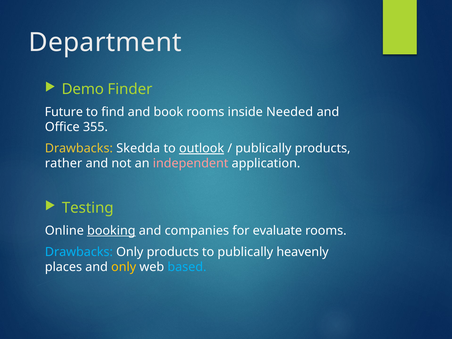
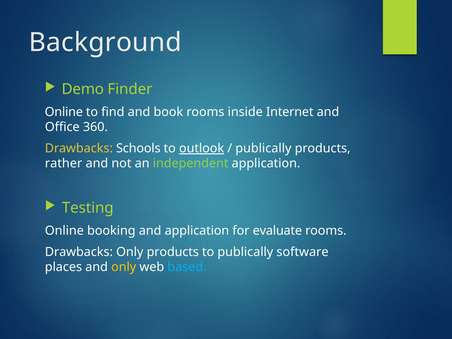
Department: Department -> Background (105, 42)
Future: Future -> Online (64, 112)
Needed: Needed -> Internet (290, 112)
355: 355 -> 360 (95, 127)
Skedda: Skedda -> Schools (138, 148)
independent colour: pink -> light green (191, 163)
booking underline: present -> none (111, 231)
and companies: companies -> application (197, 231)
Drawbacks colour: light blue -> white (79, 252)
heavenly: heavenly -> software (302, 252)
